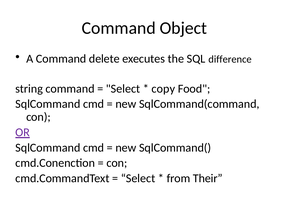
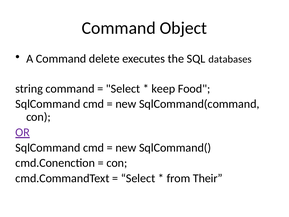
difference: difference -> databases (230, 59)
copy: copy -> keep (163, 89)
